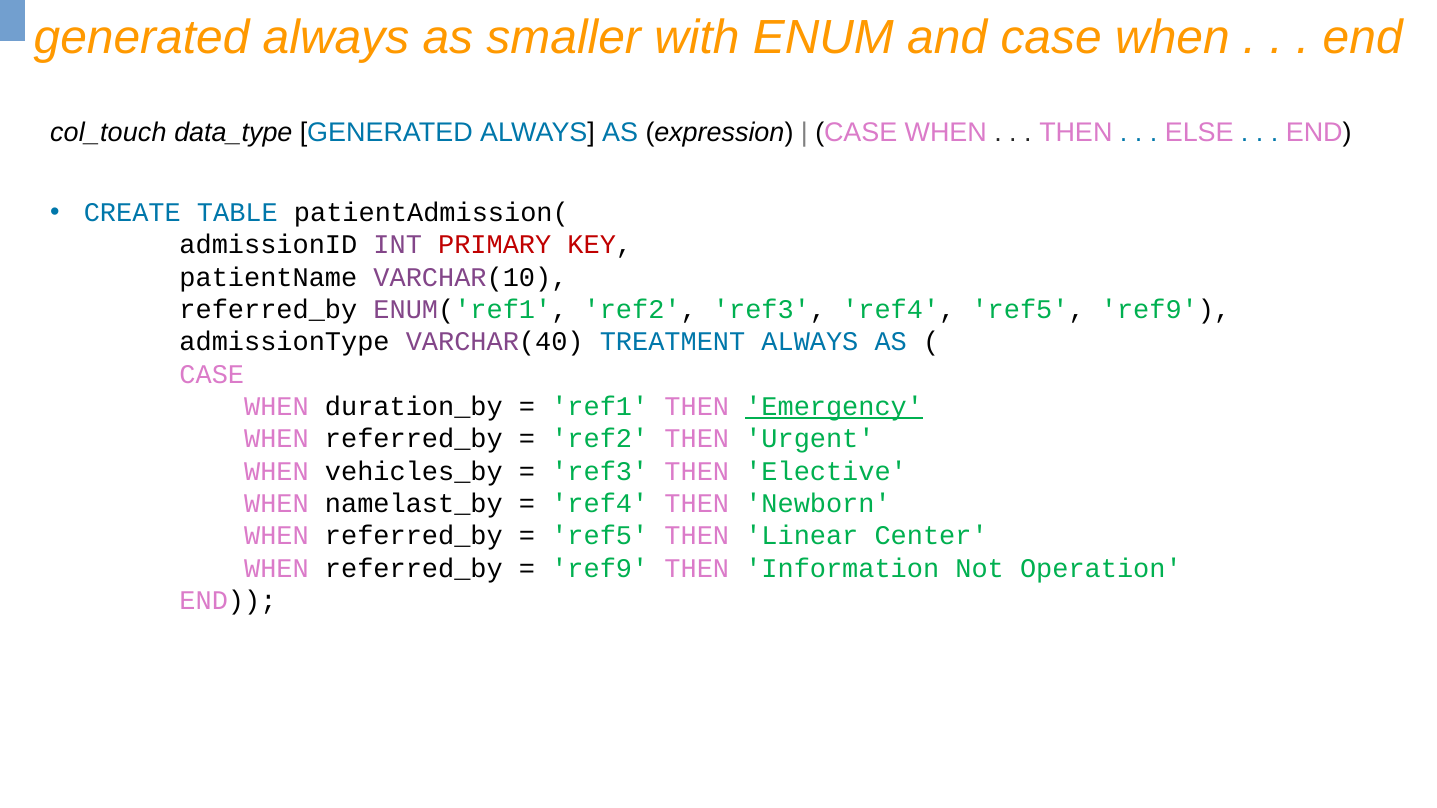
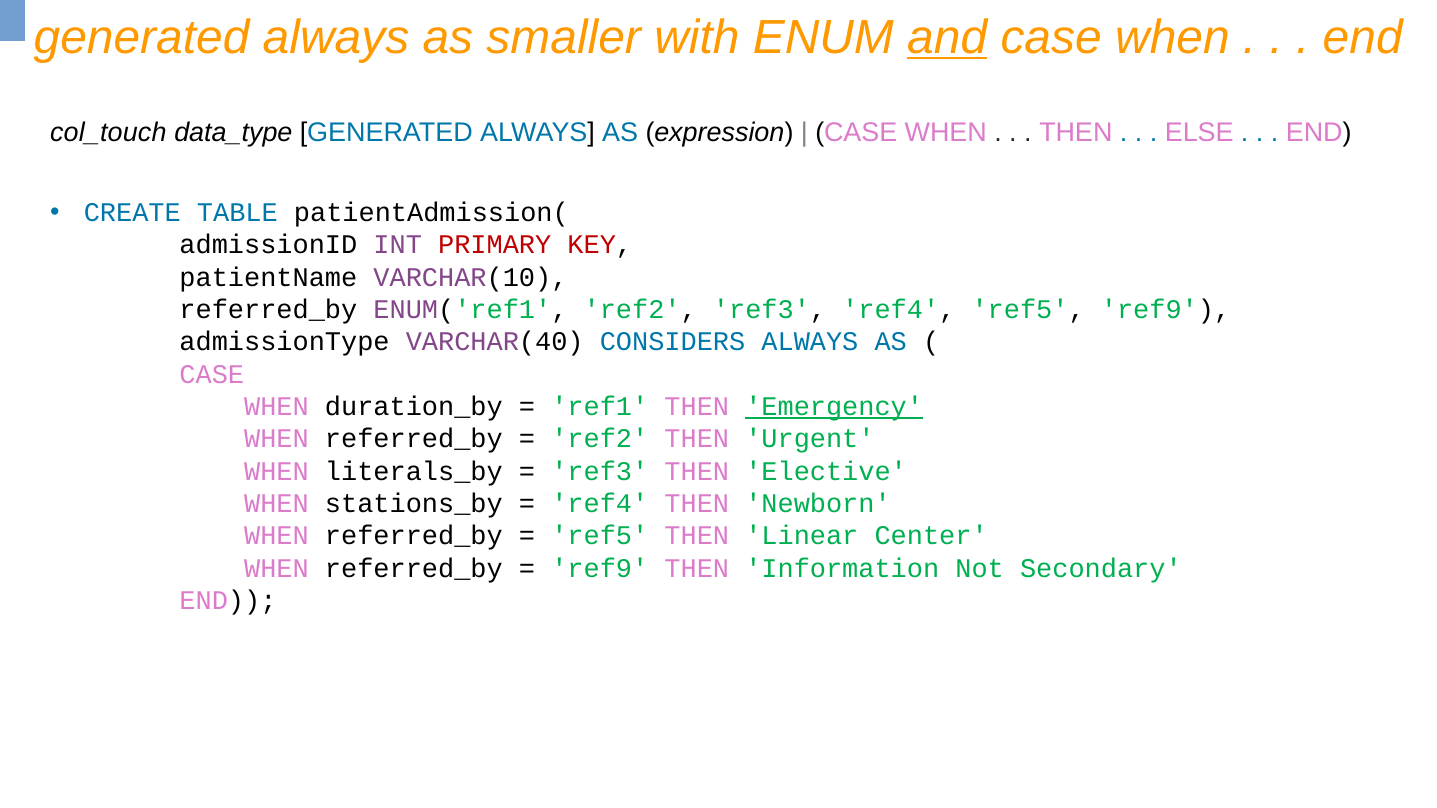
and underline: none -> present (947, 37)
TREATMENT: TREATMENT -> CONSIDERS (673, 342)
vehicles_by: vehicles_by -> literals_by (414, 471)
namelast_by: namelast_by -> stations_by (414, 504)
Operation: Operation -> Secondary (1101, 568)
